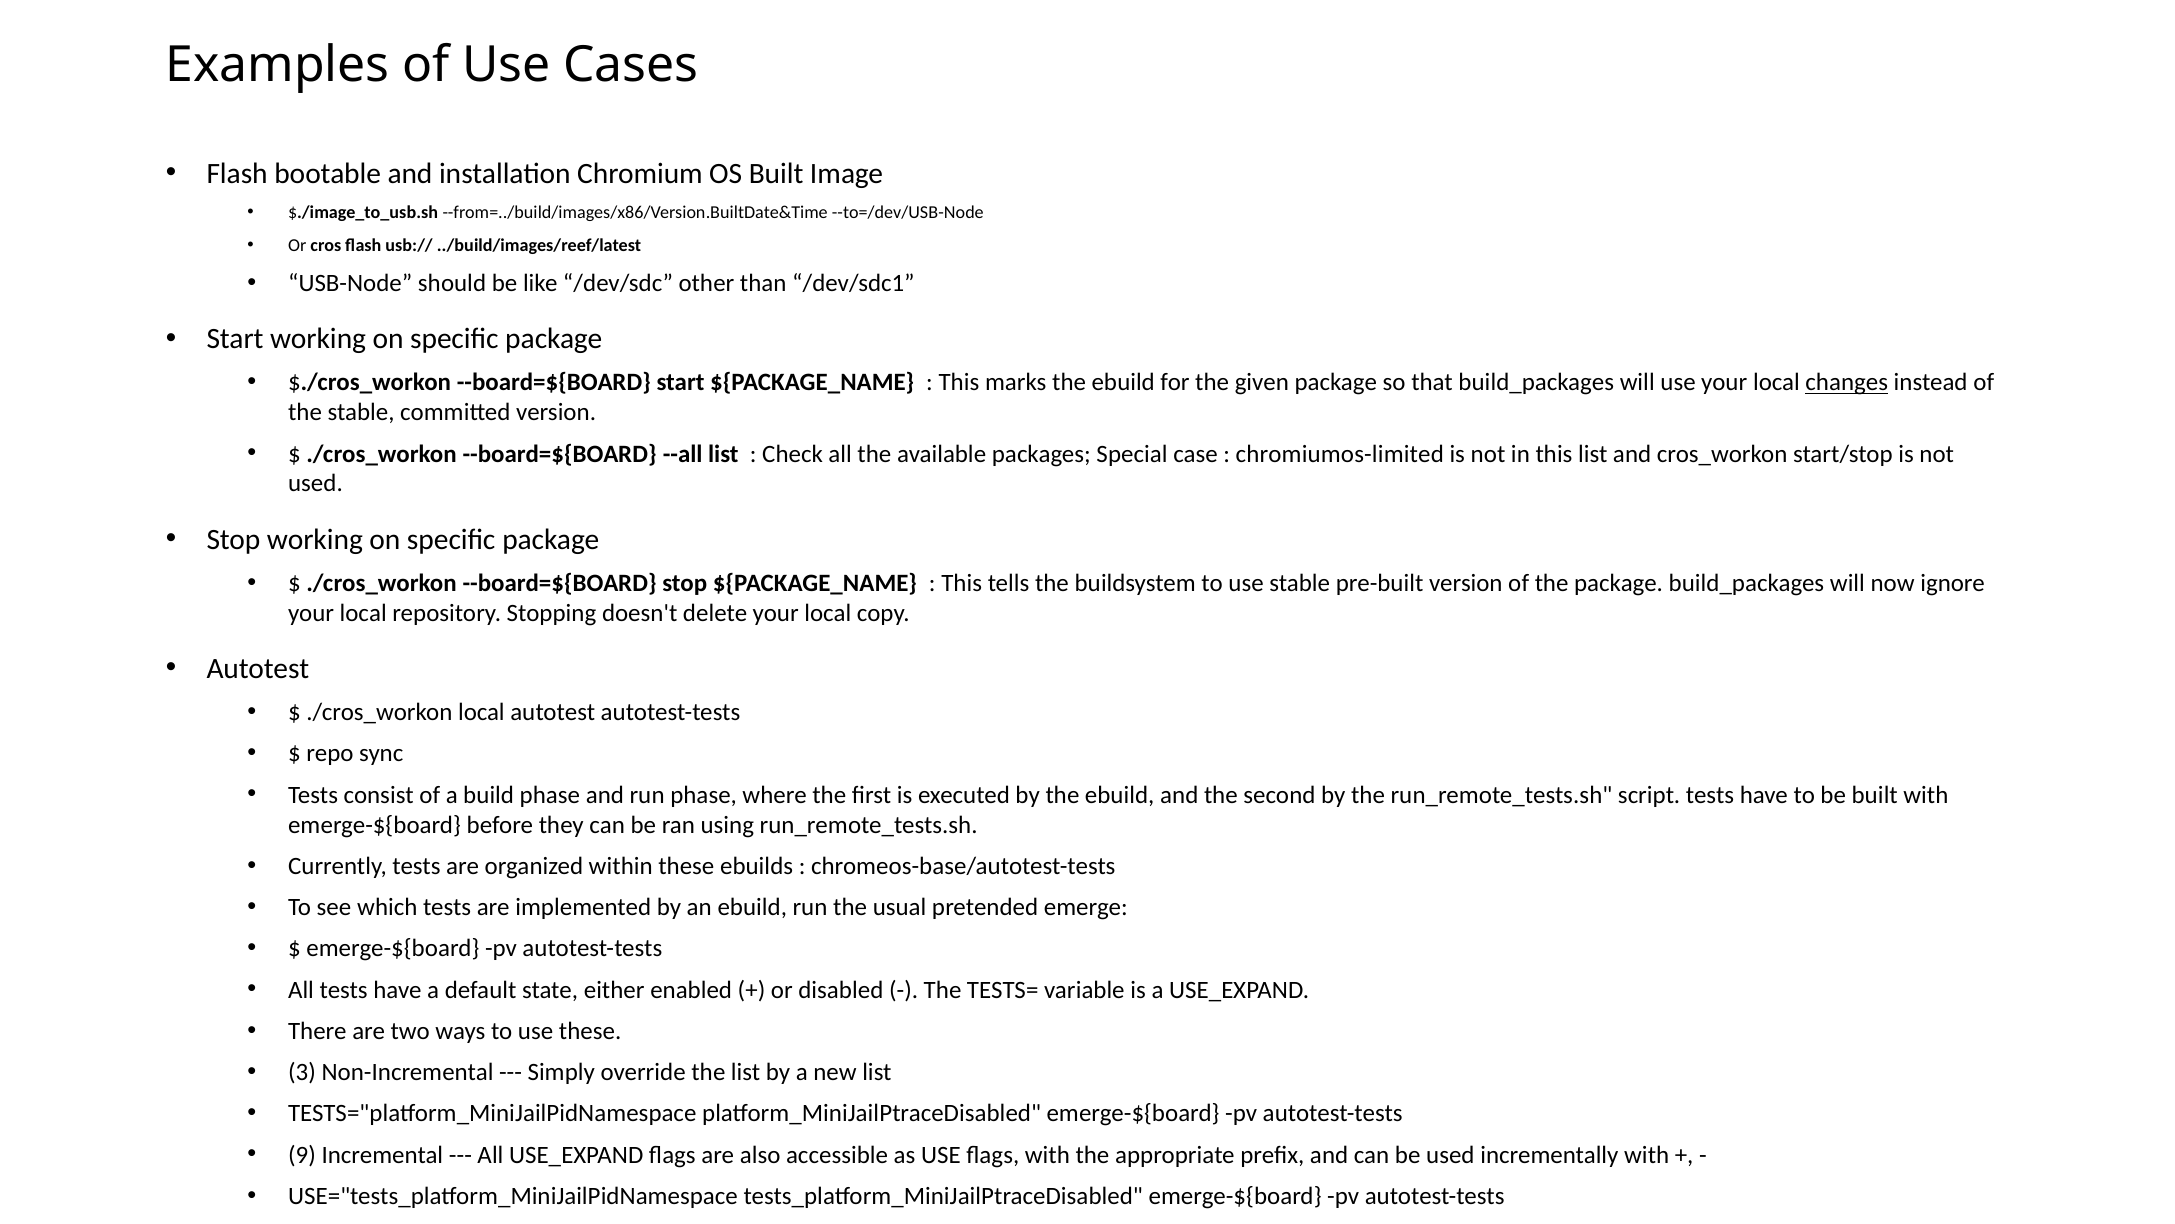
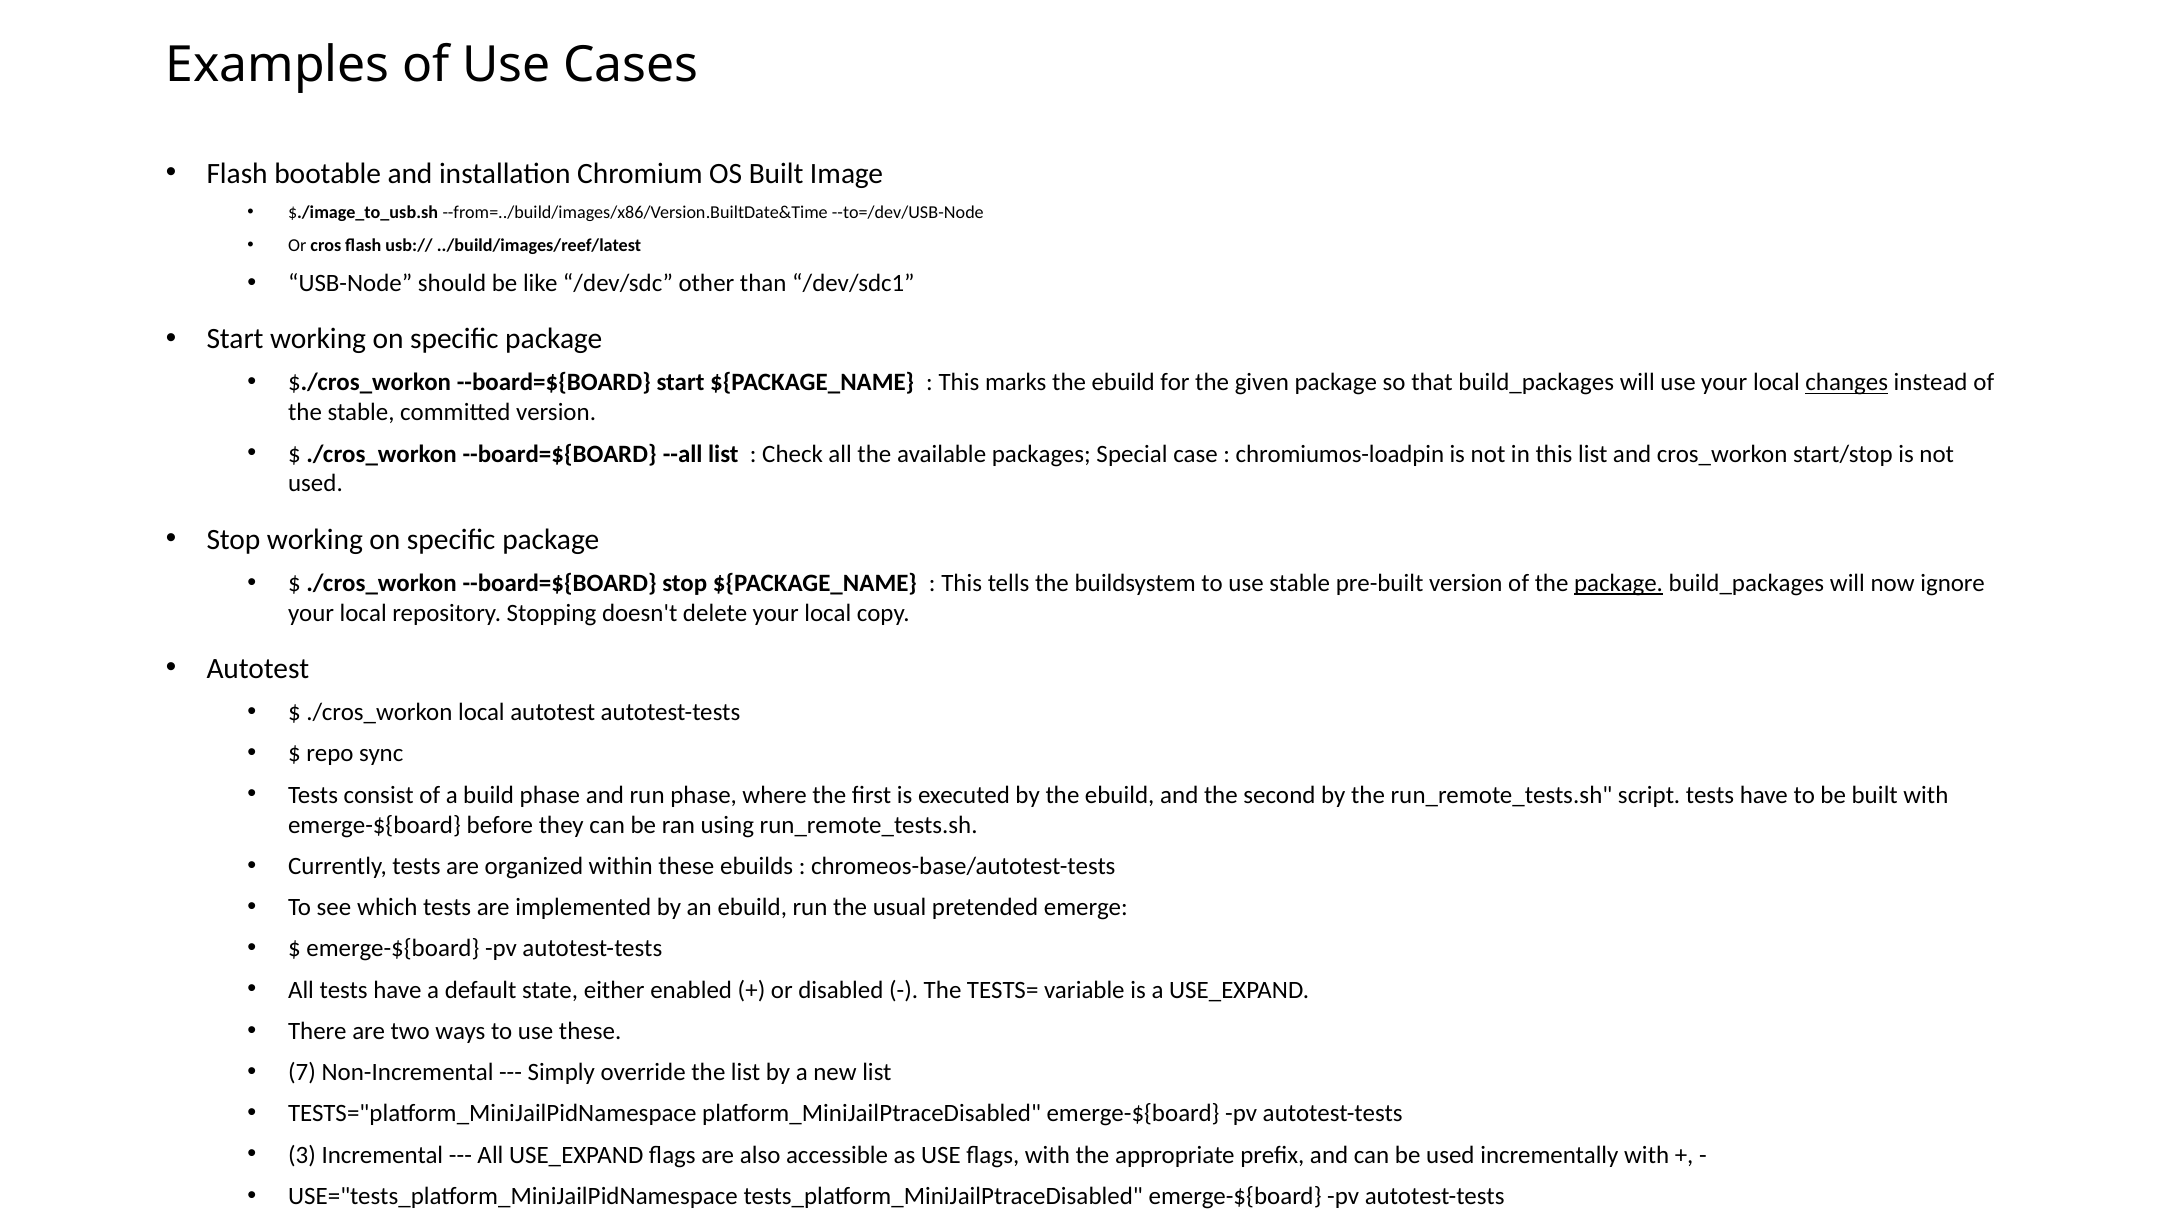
chromiumos-limited: chromiumos-limited -> chromiumos-loadpin (1340, 454)
package underline: none -> present (1619, 583)
3: 3 -> 7 (302, 1072)
9: 9 -> 3 (302, 1154)
